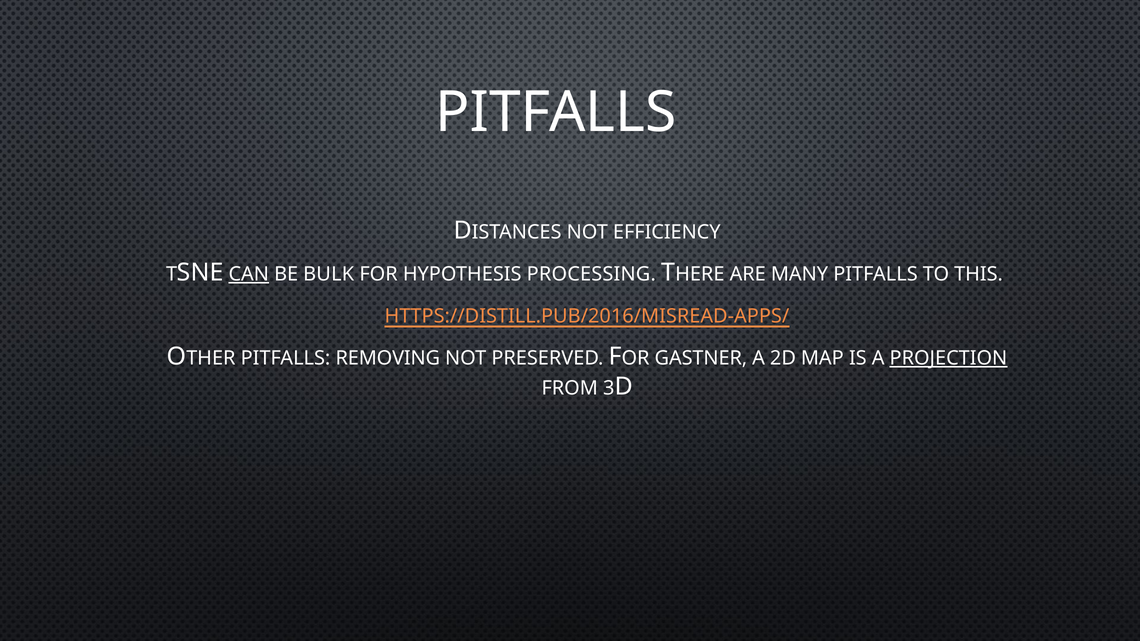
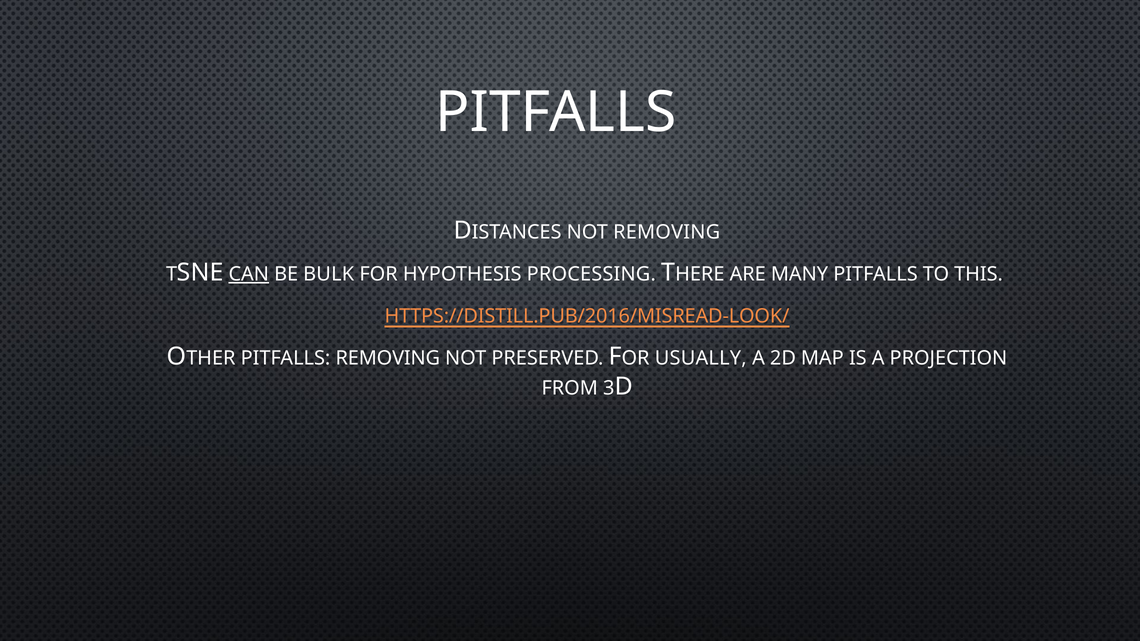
NOT EFFICIENCY: EFFICIENCY -> REMOVING (667, 232)
HTTPS://DISTILL.PUB/2016/MISREAD-APPS/: HTTPS://DISTILL.PUB/2016/MISREAD-APPS/ -> HTTPS://DISTILL.PUB/2016/MISREAD-LOOK/ (587, 316)
GASTNER: GASTNER -> USUALLY (701, 358)
PROJECTION underline: present -> none (948, 358)
